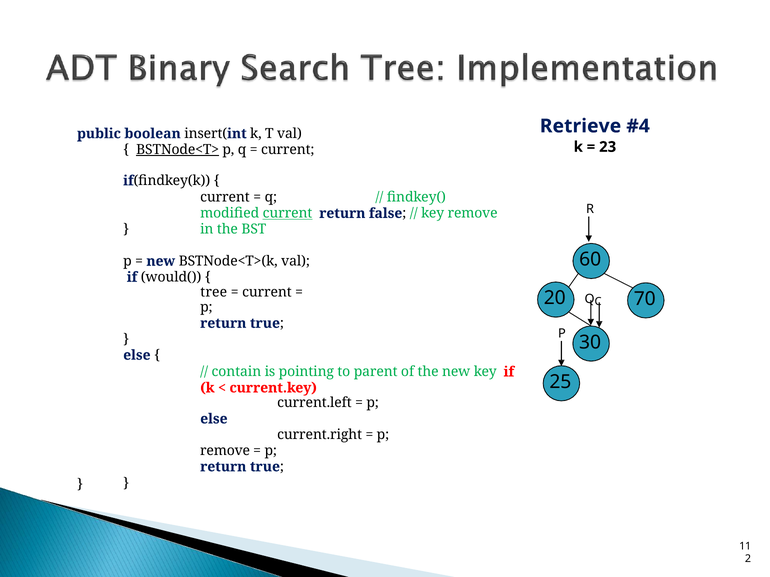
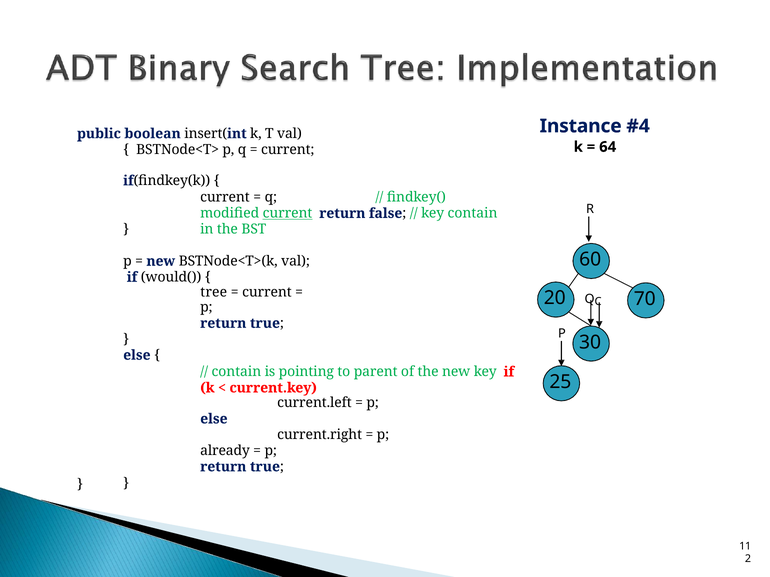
Retrieve: Retrieve -> Instance (581, 126)
23: 23 -> 64 (608, 147)
BSTNode<T> underline: present -> none (178, 150)
key remove: remove -> contain (473, 214)
remove: remove -> already (225, 451)
